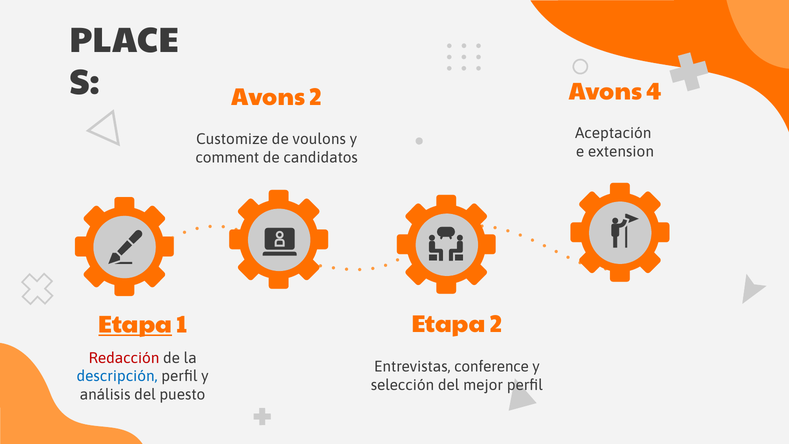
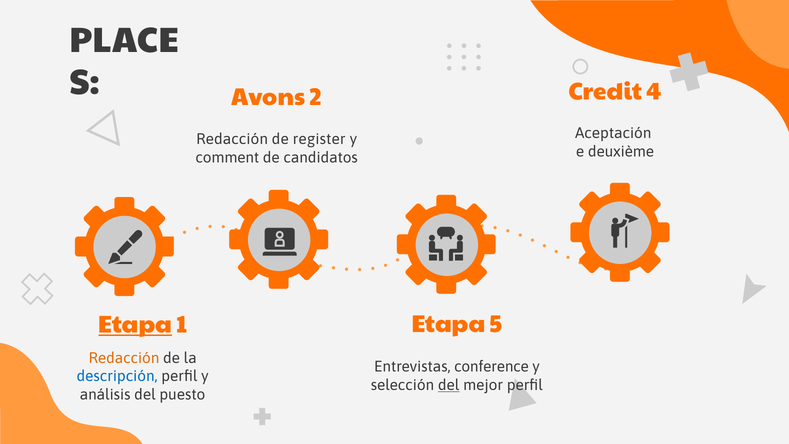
Avons: Avons -> Credit (605, 92)
Customize: Customize -> Redacción (232, 139)
voulons: voulons -> register (319, 139)
extension: extension -> deuxième (621, 152)
Etapa 2: 2 -> 5 (496, 324)
Redacción colour: red -> orange (124, 358)
del underline: none -> present (449, 385)
